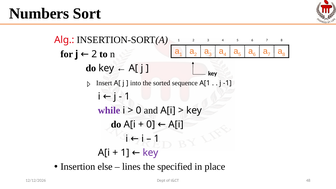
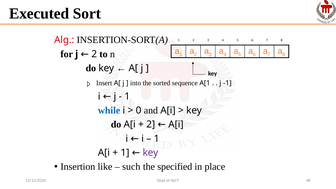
Numbers: Numbers -> Executed (39, 14)
while colour: purple -> blue (109, 110)
0: 0 -> 2 (151, 124)
else: else -> like (105, 167)
lines: lines -> such (131, 167)
